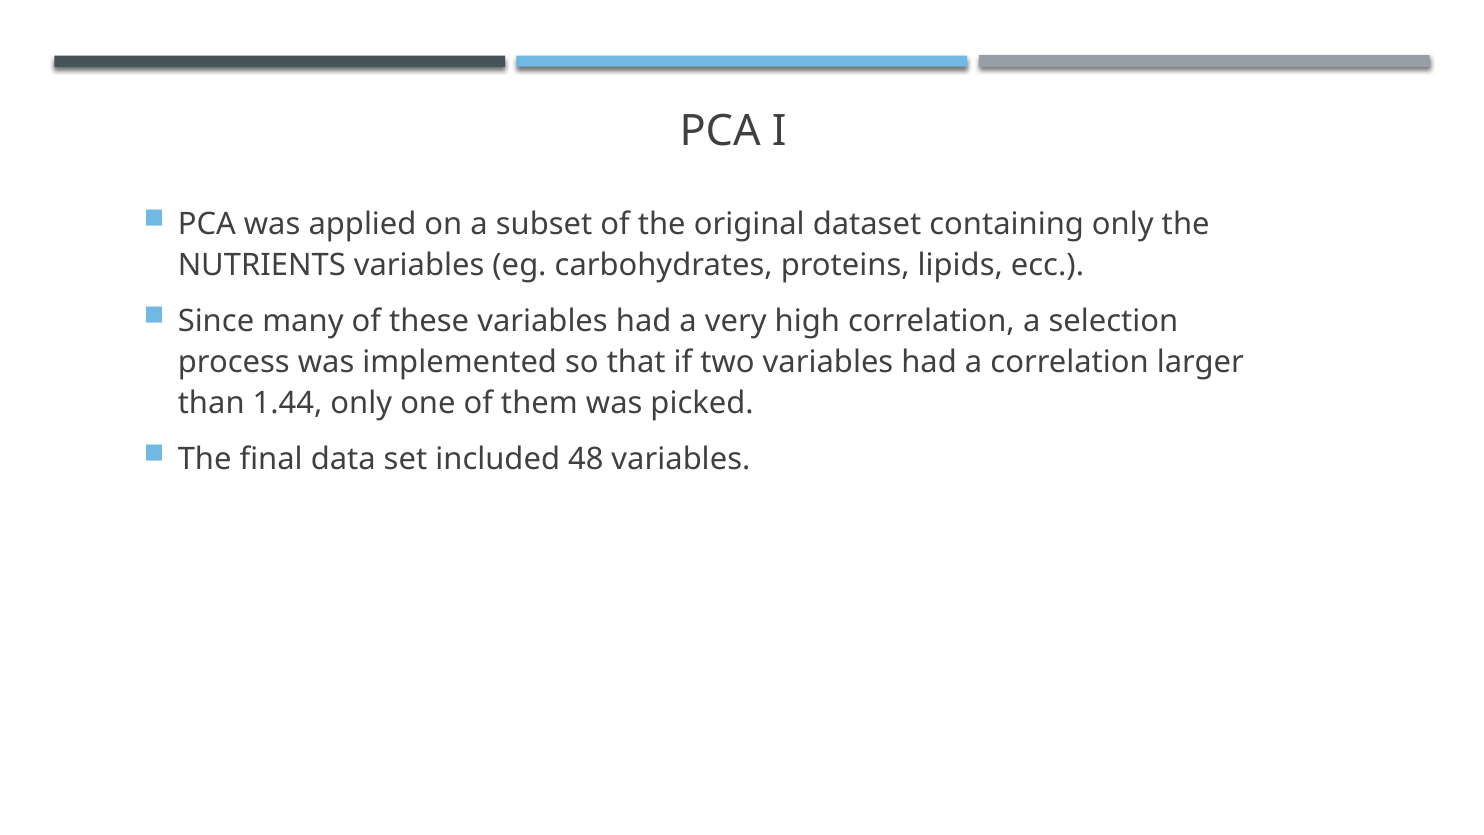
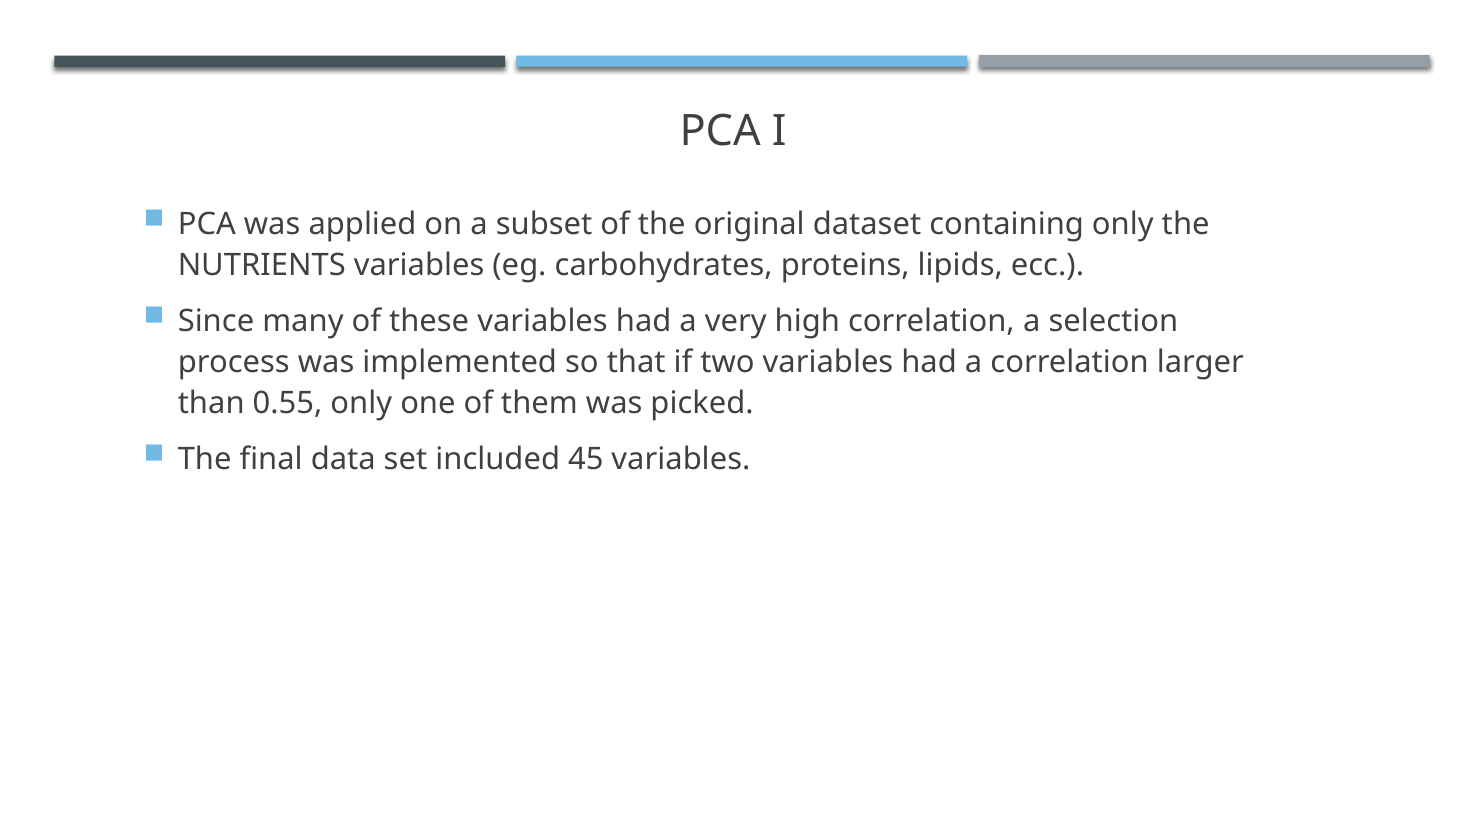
1.44: 1.44 -> 0.55 (288, 403)
48: 48 -> 45 (586, 459)
